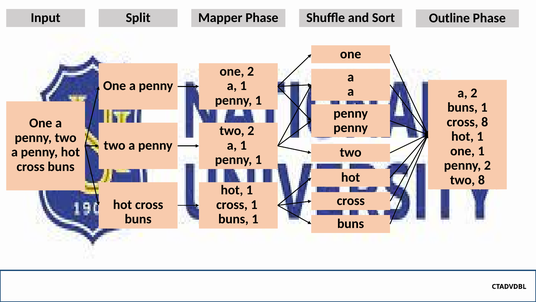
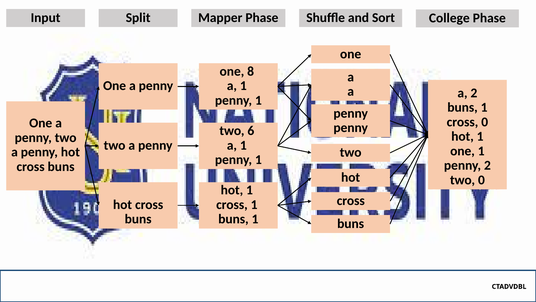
Outline: Outline -> College (449, 18)
one 2: 2 -> 8 (251, 71)
cross 8: 8 -> 0 (485, 122)
two 2: 2 -> 6 (251, 131)
two 8: 8 -> 0 (481, 180)
